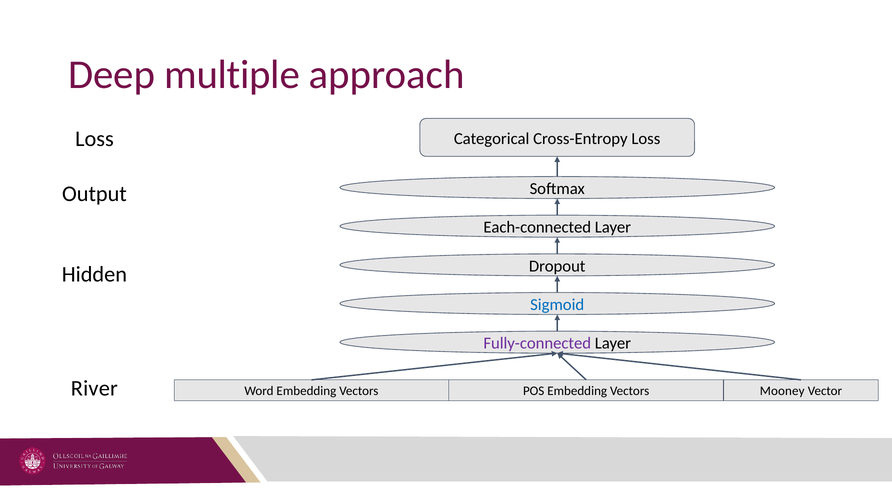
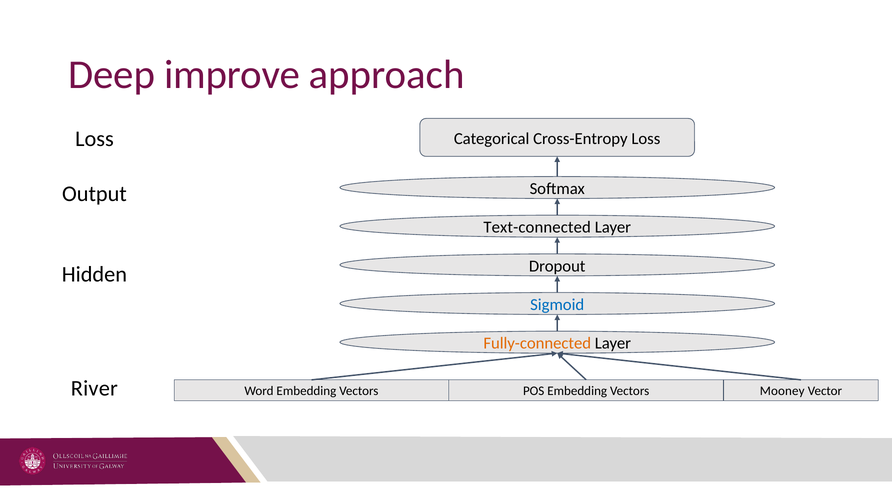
multiple: multiple -> improve (232, 75)
Each-connected: Each-connected -> Text-connected (537, 227)
Fully-connected colour: purple -> orange (537, 343)
